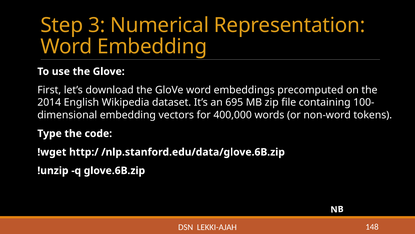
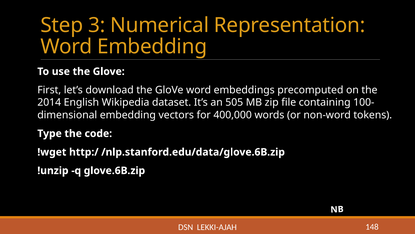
695: 695 -> 505 (234, 102)
